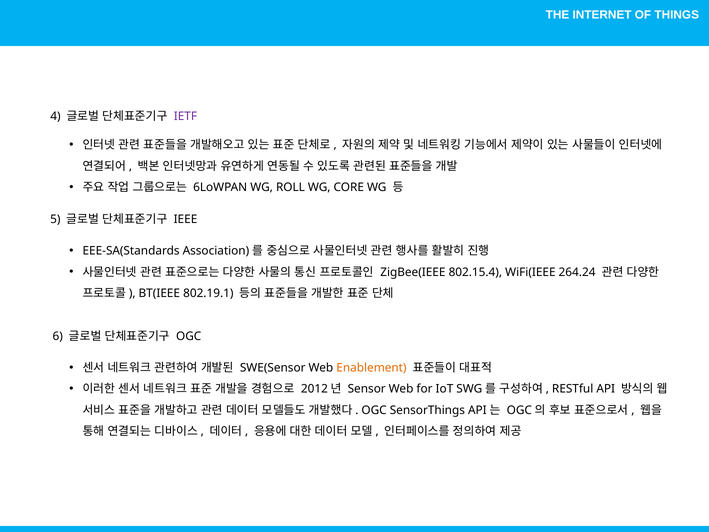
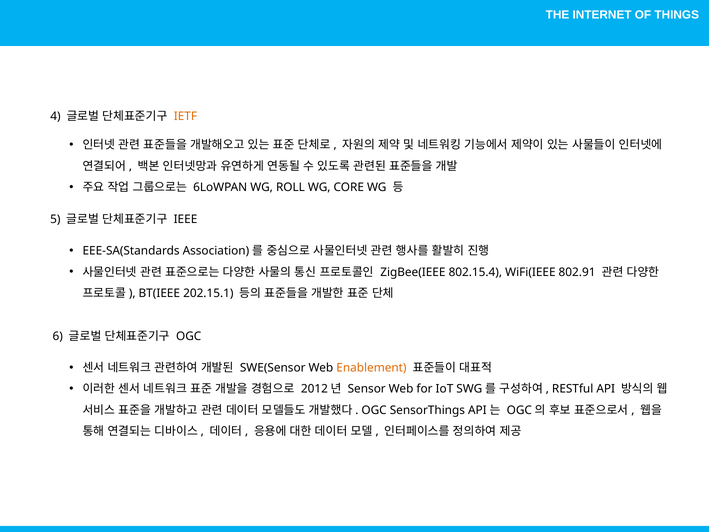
IETF colour: purple -> orange (185, 116)
264.24: 264.24 -> 802.91 (577, 272)
802.19.1: 802.19.1 -> 202.15.1 (208, 293)
